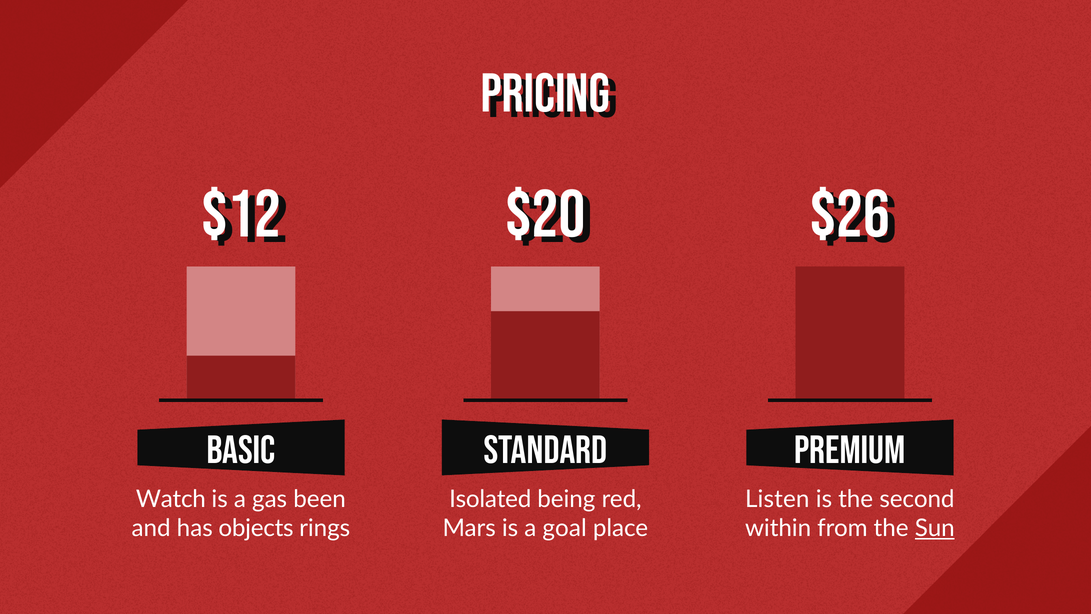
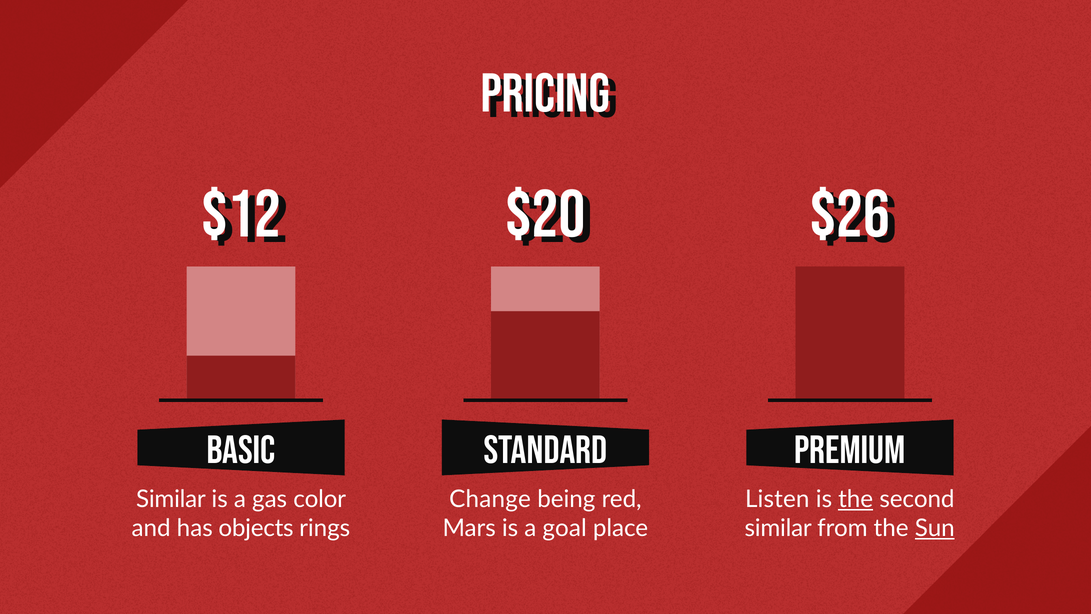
Watch: Watch -> Similar (171, 499)
been: been -> color (320, 499)
Isolated: Isolated -> Change (490, 499)
the underline: none -> present (856, 499)
within: within -> similar (778, 528)
